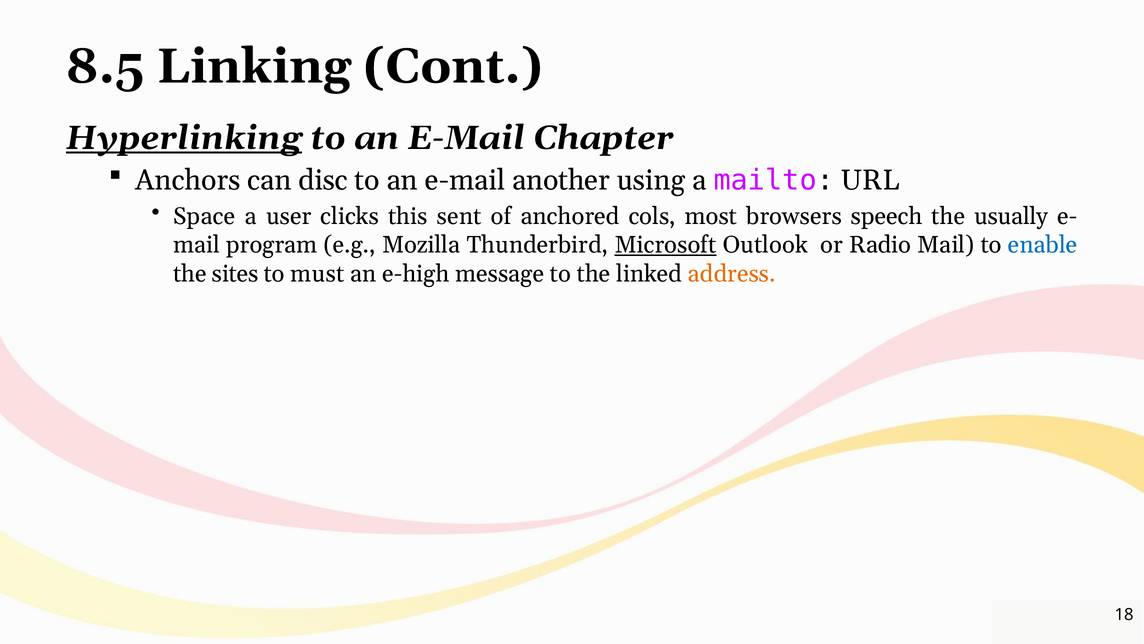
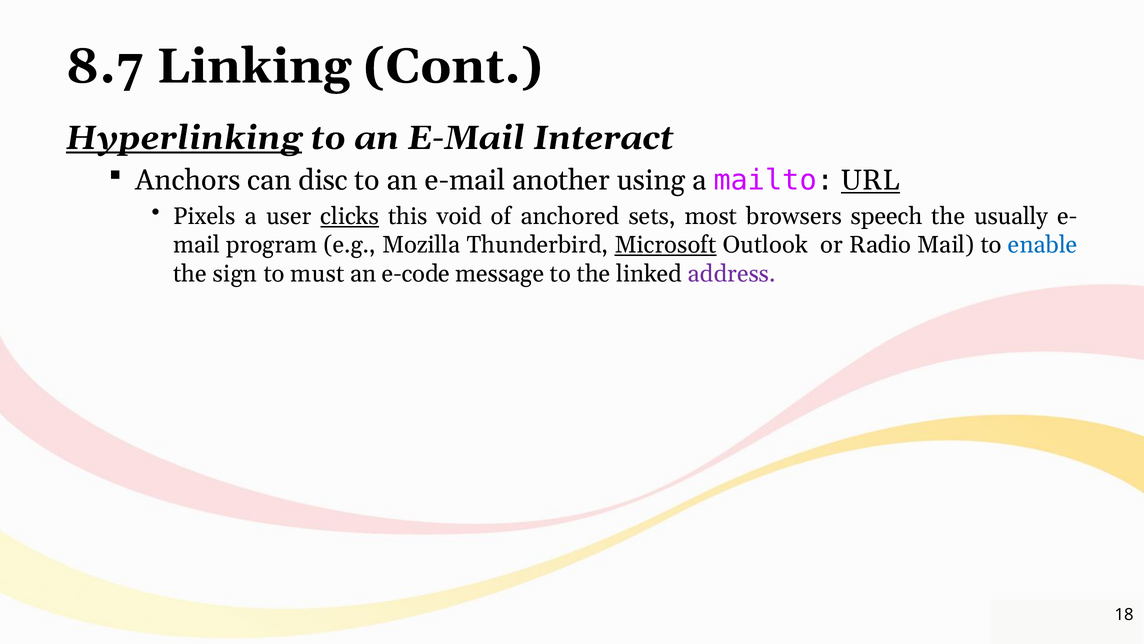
8.5: 8.5 -> 8.7 (105, 66)
Chapter: Chapter -> Interact (603, 138)
URL underline: none -> present (870, 180)
Space: Space -> Pixels (204, 216)
clicks underline: none -> present (350, 216)
sent: sent -> void (459, 216)
cols: cols -> sets (652, 216)
sites: sites -> sign (235, 273)
e-high: e-high -> e-code (416, 273)
address colour: orange -> purple (732, 273)
